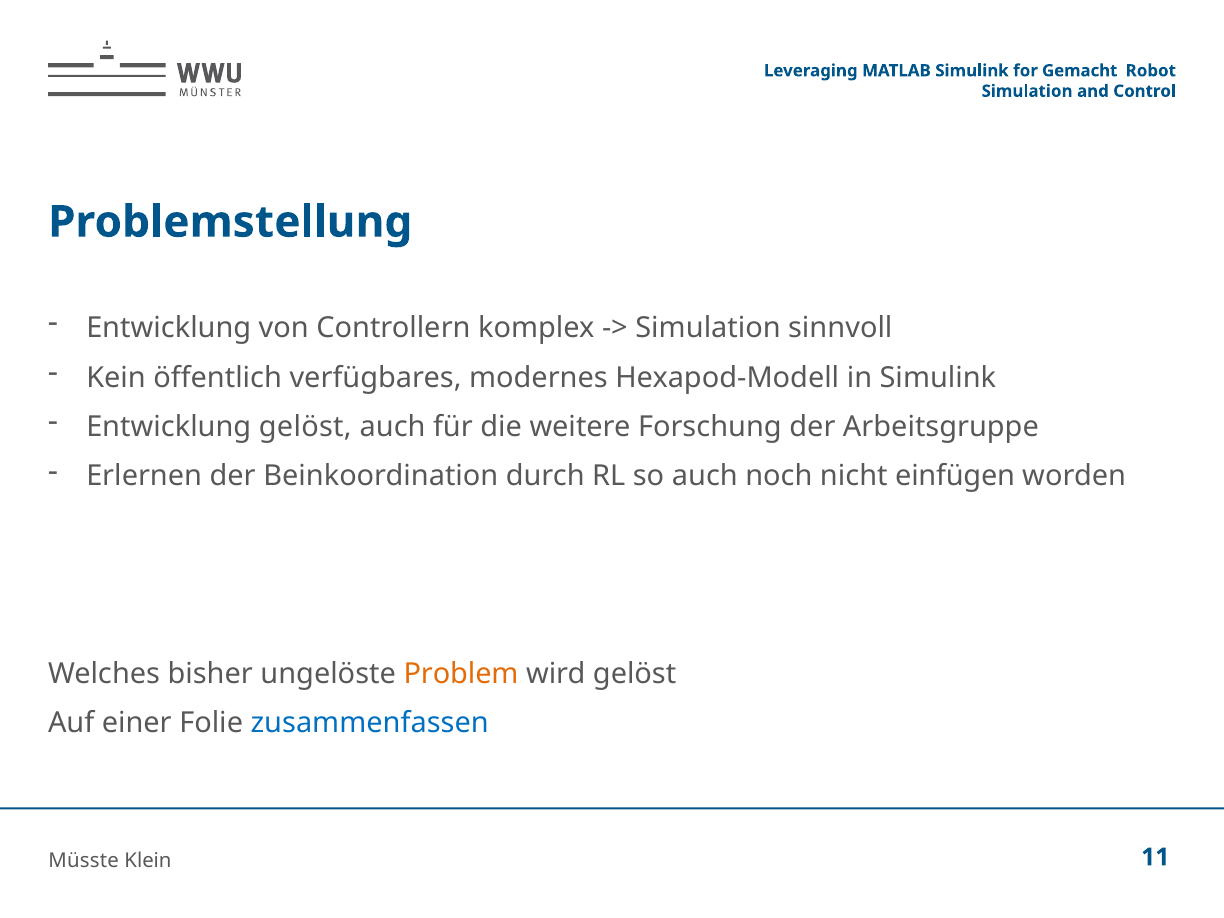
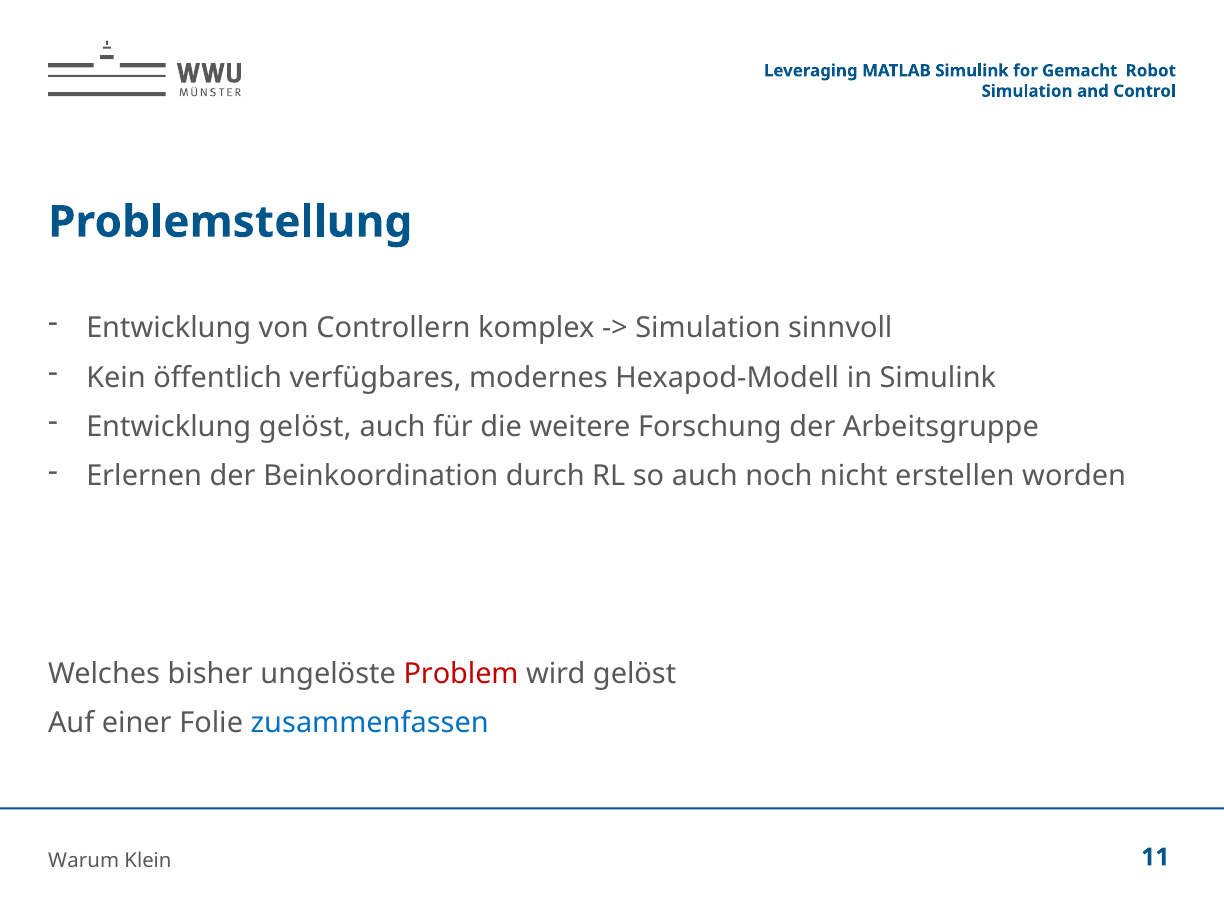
einfügen: einfügen -> erstellen (955, 476)
Problem colour: orange -> red (461, 674)
Müsste: Müsste -> Warum (84, 860)
